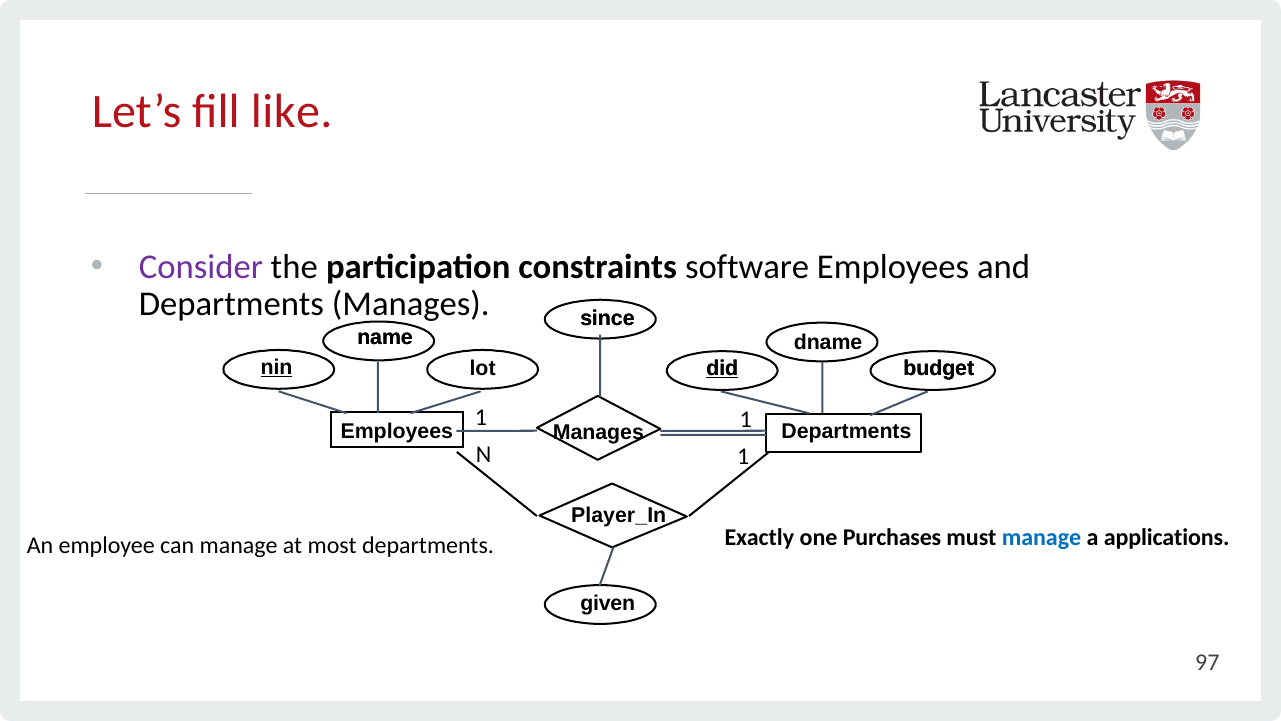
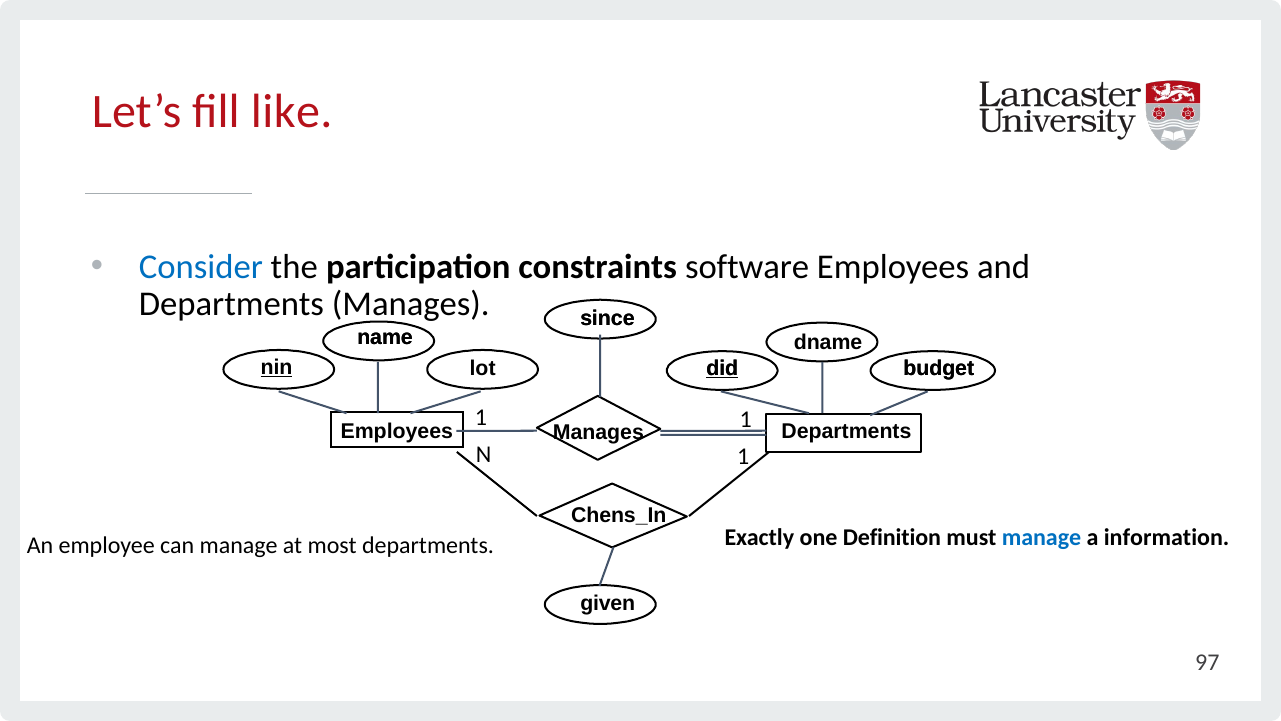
Consider colour: purple -> blue (201, 266)
Player_In: Player_In -> Chens_In (619, 515)
Purchases: Purchases -> Definition (892, 537)
applications: applications -> information (1167, 537)
